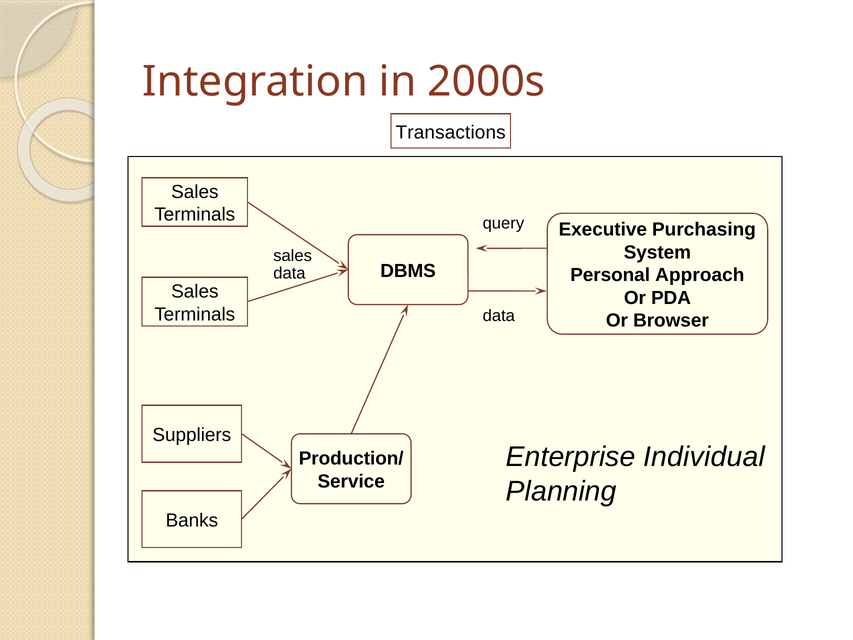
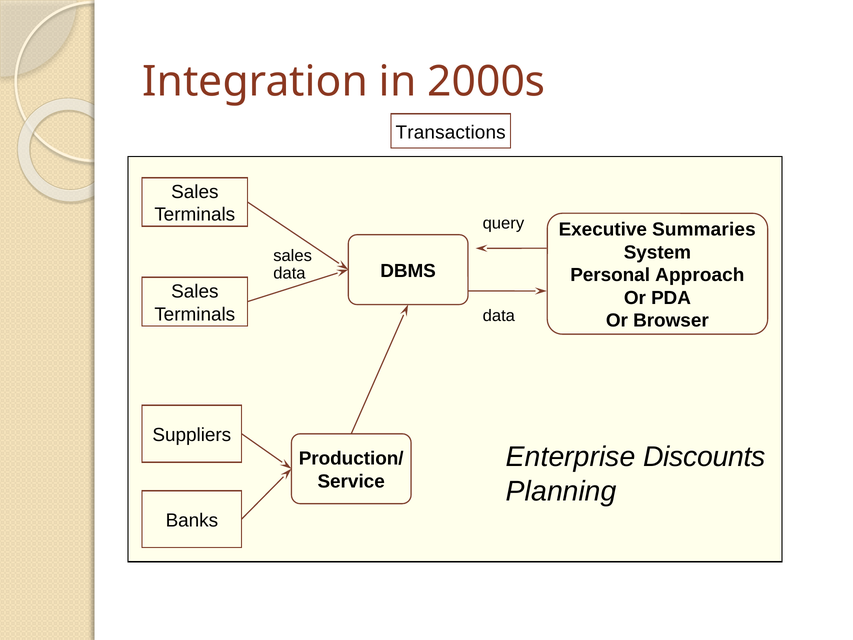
Purchasing: Purchasing -> Summaries (704, 229)
Individual: Individual -> Discounts (704, 457)
